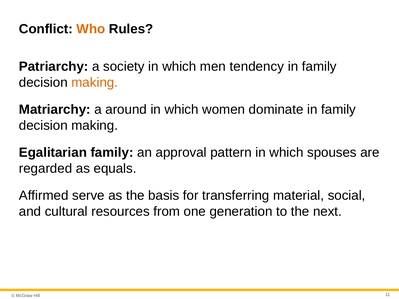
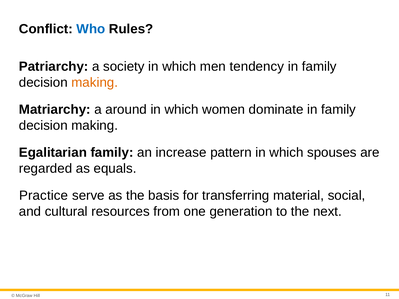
Who colour: orange -> blue (91, 29)
approval: approval -> increase (181, 153)
Affirmed: Affirmed -> Practice (44, 196)
